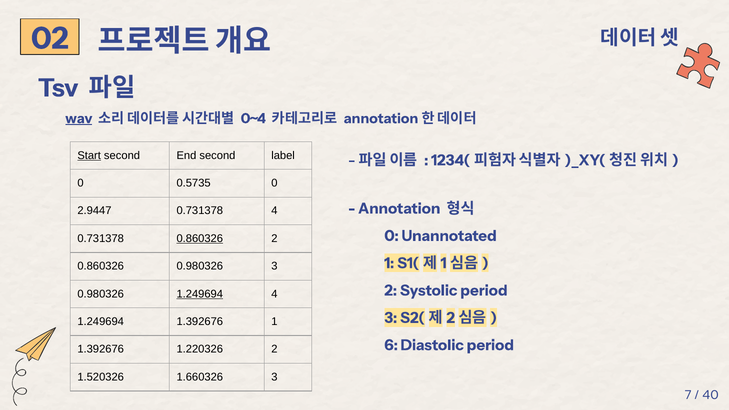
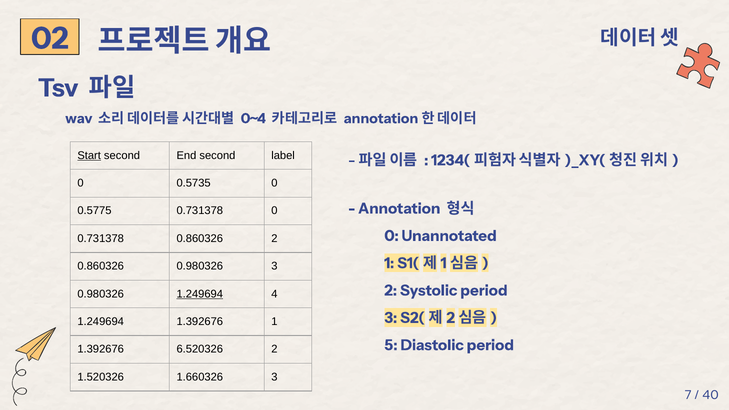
wav underline: present -> none (79, 119)
2.9447: 2.9447 -> 0.5775 (94, 211)
0.731378 4: 4 -> 0 (274, 211)
0.860326 underline: present -> none (200, 239)
6: 6 -> 5 (391, 345)
1.220326: 1.220326 -> 6.520326 (200, 349)
